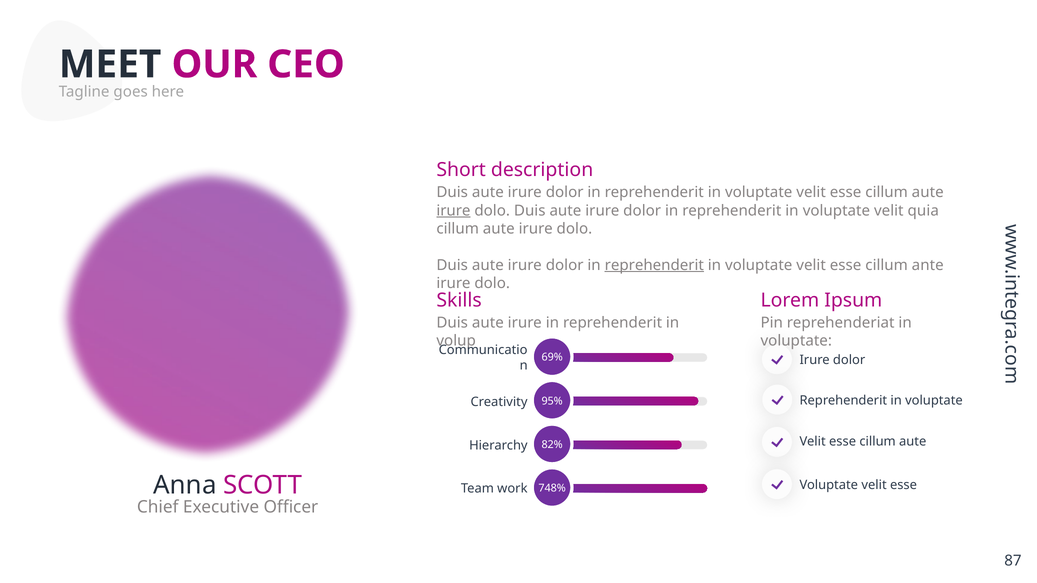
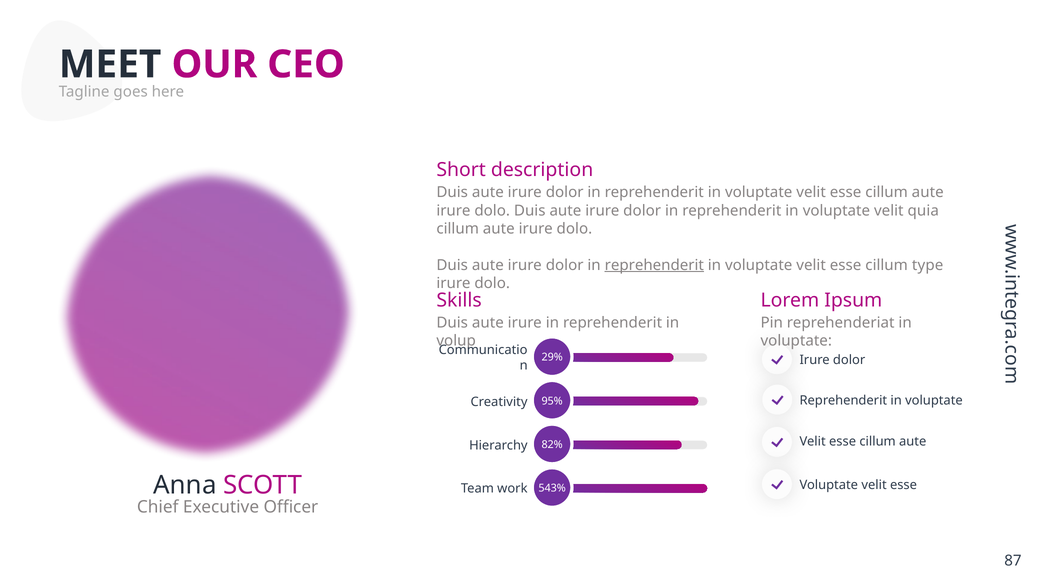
irure underline: present -> none (453, 211)
ante: ante -> type (928, 265)
69%: 69% -> 29% (552, 358)
748%: 748% -> 543% (552, 489)
